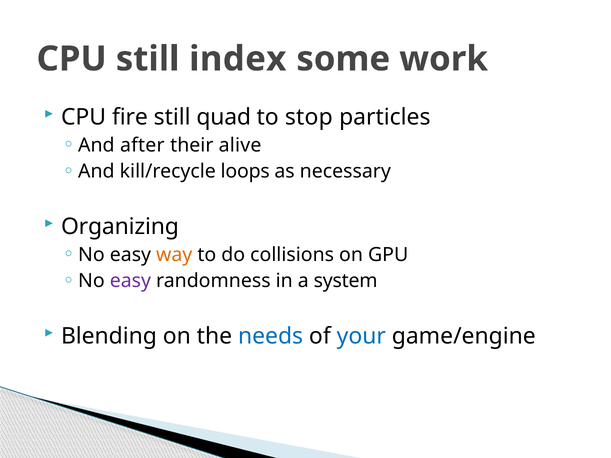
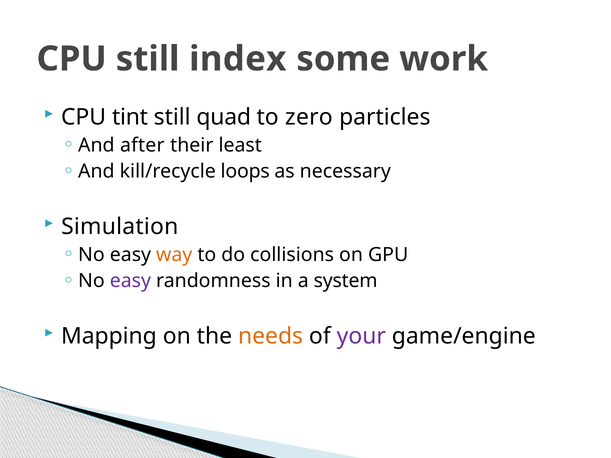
fire: fire -> tint (130, 117)
stop: stop -> zero (309, 117)
alive: alive -> least (240, 145)
Organizing: Organizing -> Simulation (120, 227)
Blending: Blending -> Mapping (109, 336)
needs colour: blue -> orange (271, 336)
your colour: blue -> purple (361, 336)
